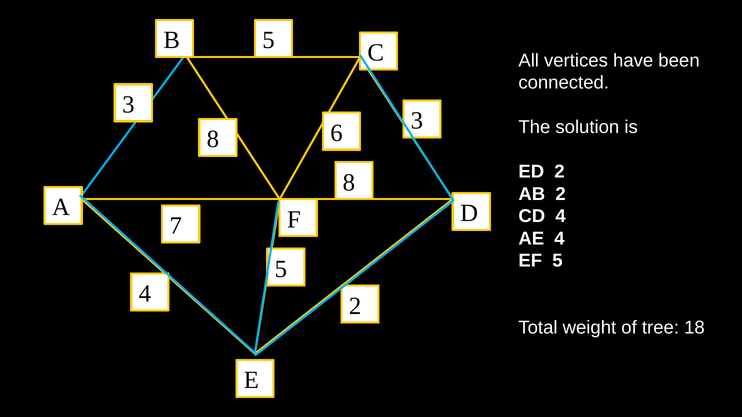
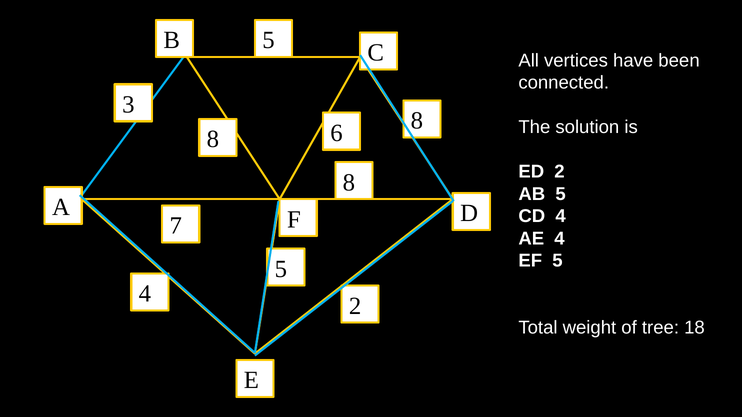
6 3: 3 -> 8 (417, 121)
AB 2: 2 -> 5 (561, 194)
